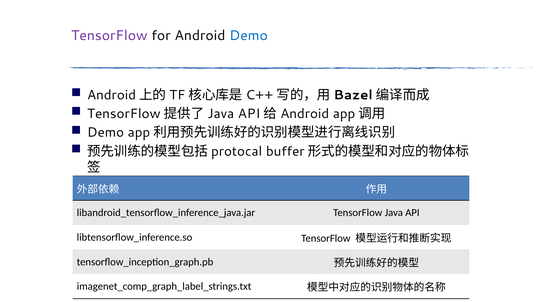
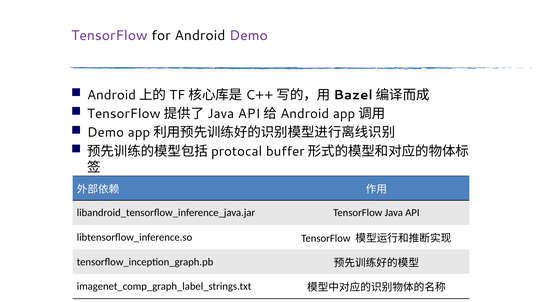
Demo colour: blue -> purple (249, 36)
